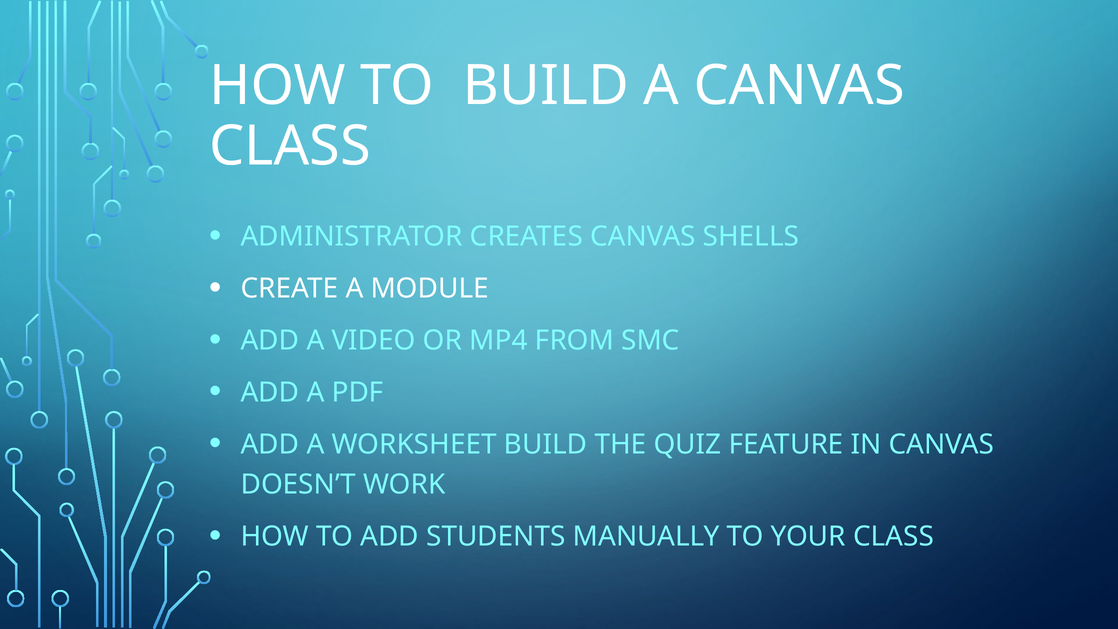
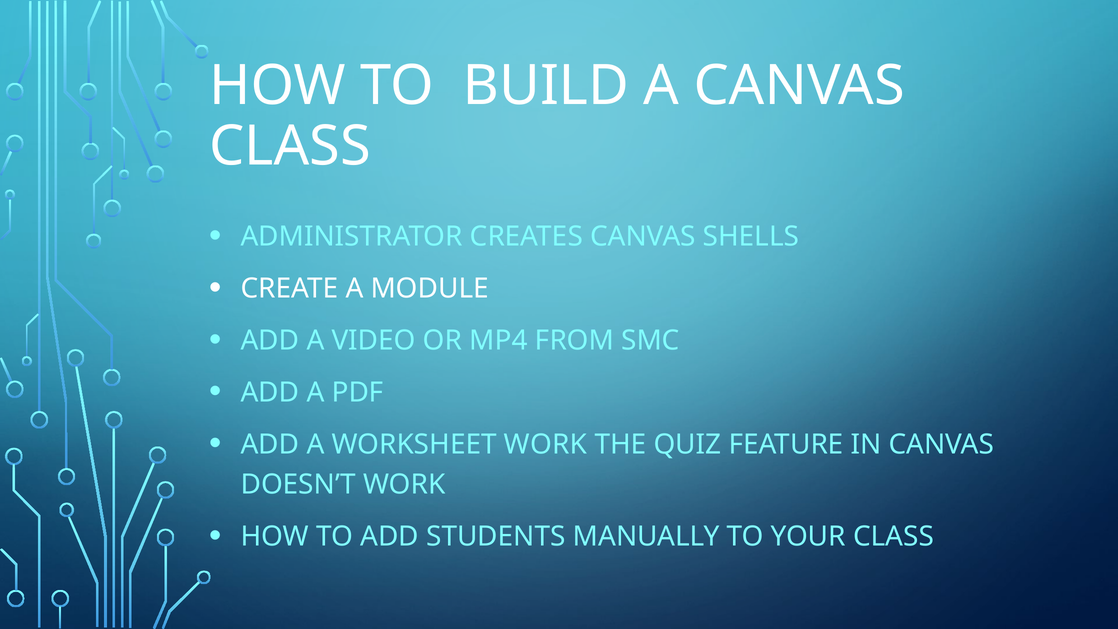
WORKSHEET BUILD: BUILD -> WORK (545, 444)
